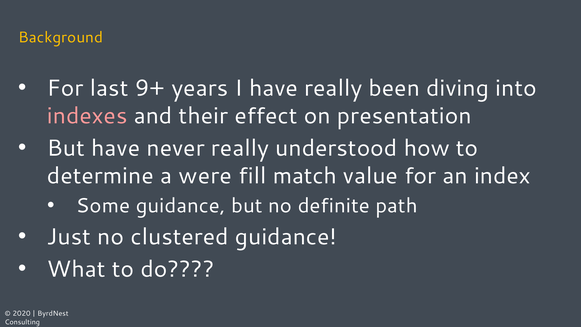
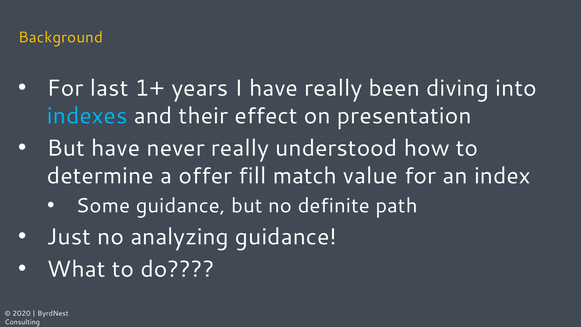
9+: 9+ -> 1+ (150, 88)
indexes colour: pink -> light blue (87, 116)
were: were -> offer (205, 176)
clustered: clustered -> analyzing (180, 237)
